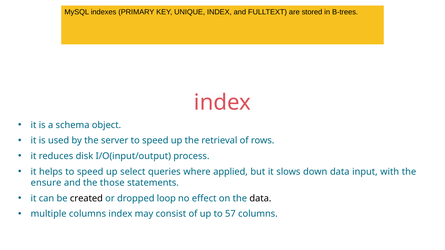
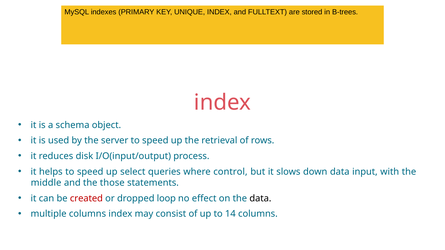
applied: applied -> control (230, 172)
ensure: ensure -> middle (46, 183)
created colour: black -> red (86, 199)
57: 57 -> 14 (230, 214)
